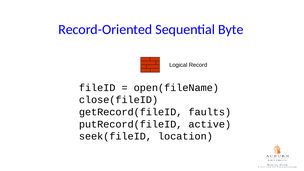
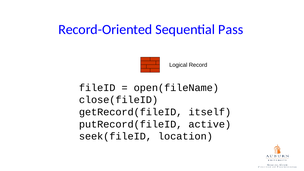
Byte: Byte -> Pass (231, 29)
faults: faults -> itself (210, 112)
